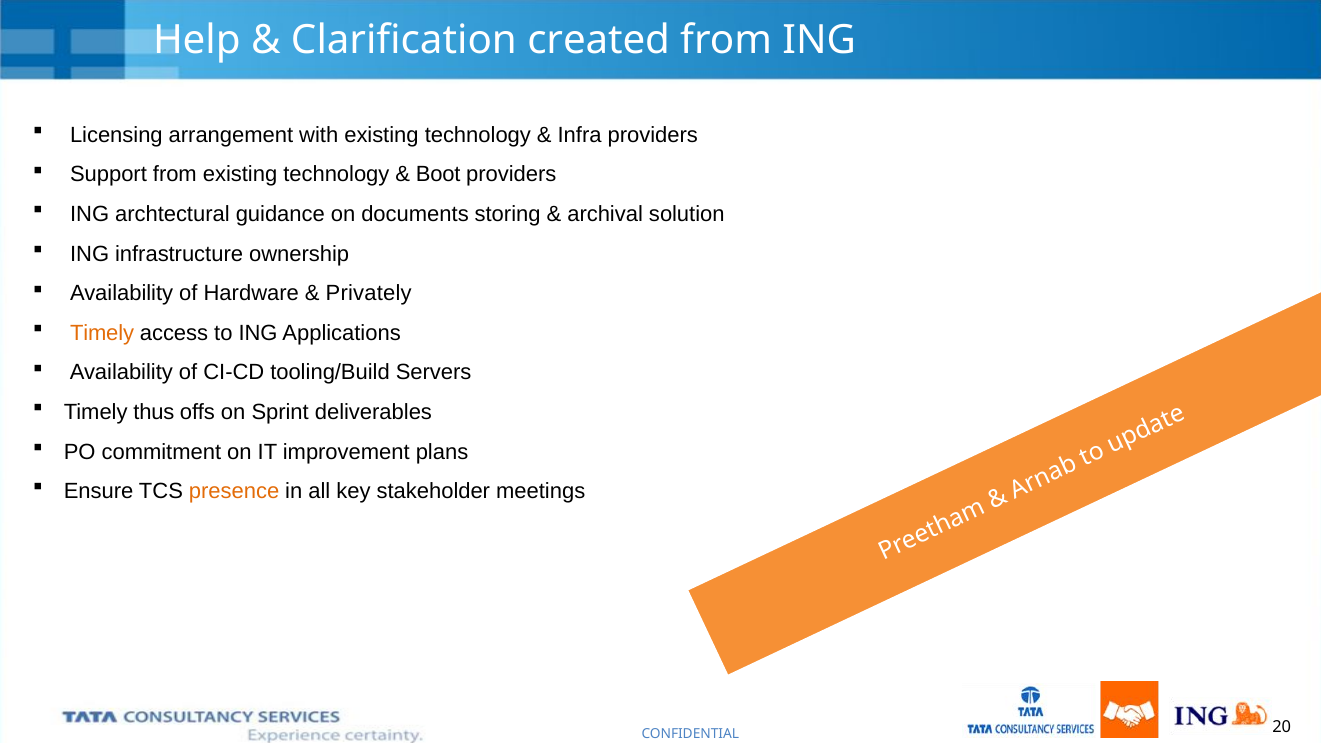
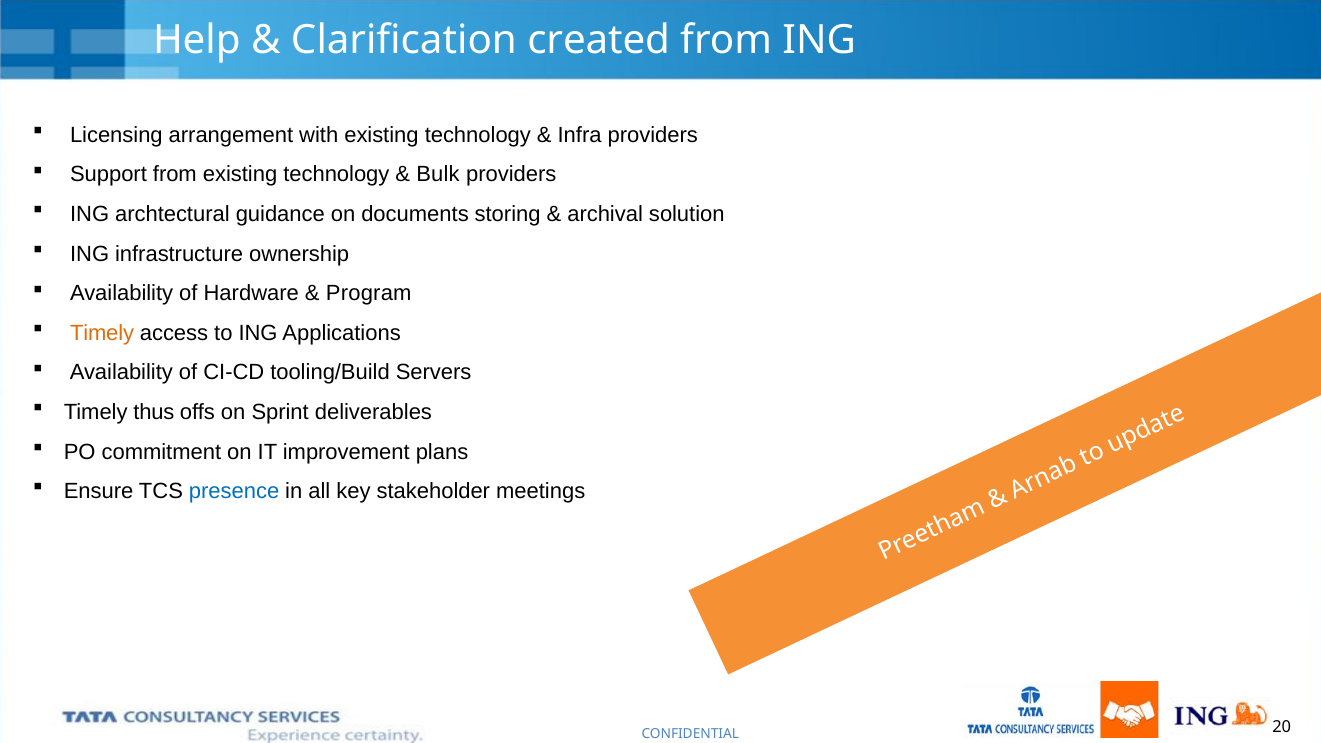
Boot: Boot -> Bulk (438, 175)
Privately: Privately -> Program (369, 293)
presence colour: orange -> blue (234, 491)
